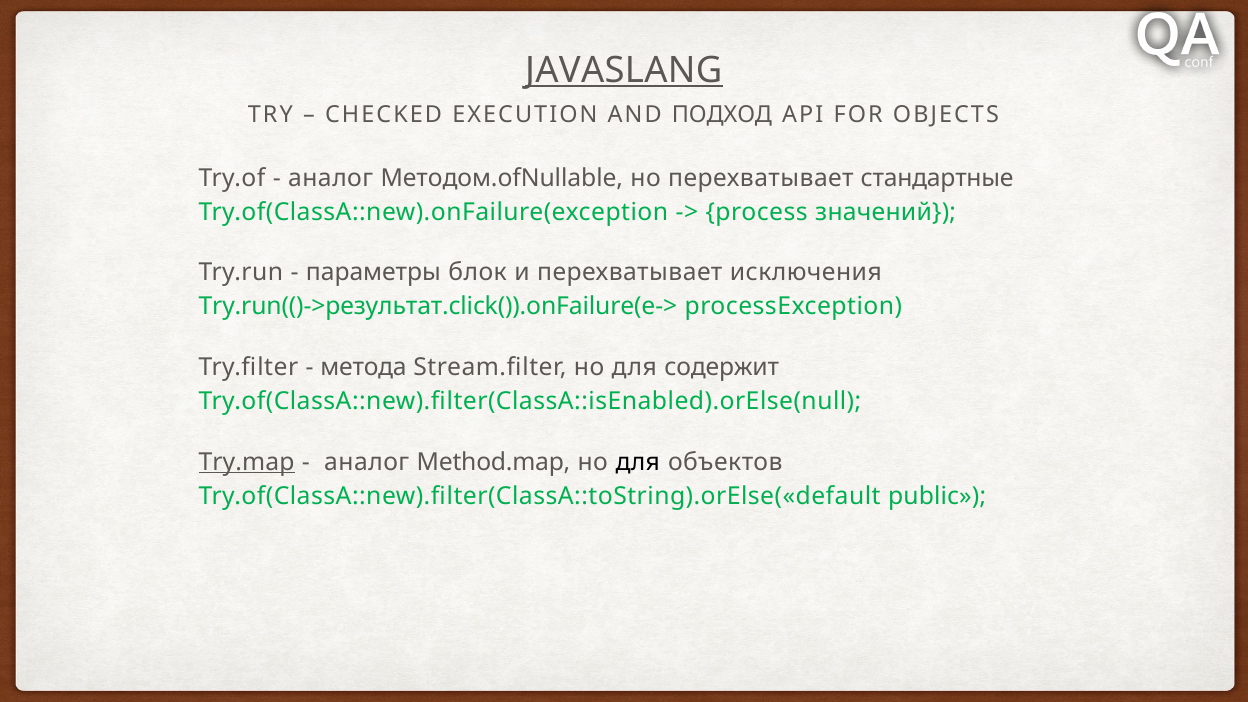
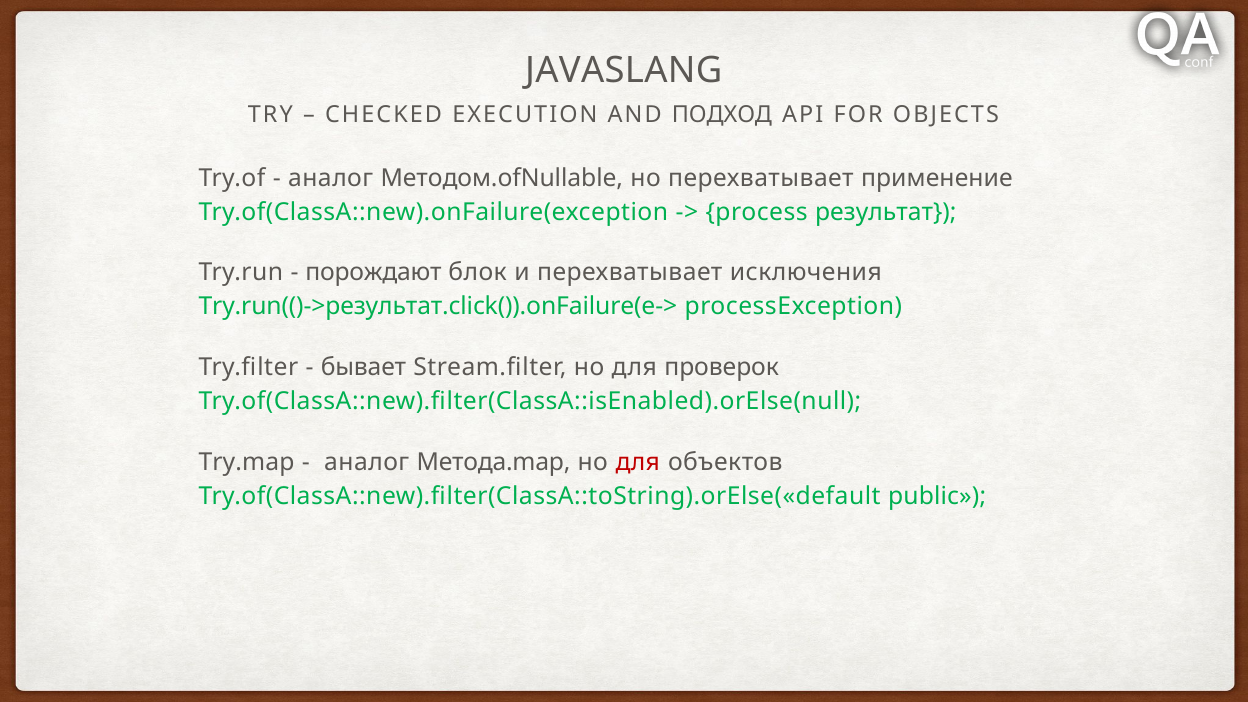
JAVASLANG underline: present -> none (624, 70)
стандартные: стандартные -> применение (937, 178)
значений: значений -> результат (886, 212)
параметры: параметры -> порождают (374, 273)
метода: метода -> бывает (364, 367)
содержит: содержит -> проверок (722, 367)
Try.map underline: present -> none (247, 462)
Method.map: Method.map -> Метода.map (494, 462)
для colour: black -> red (638, 462)
